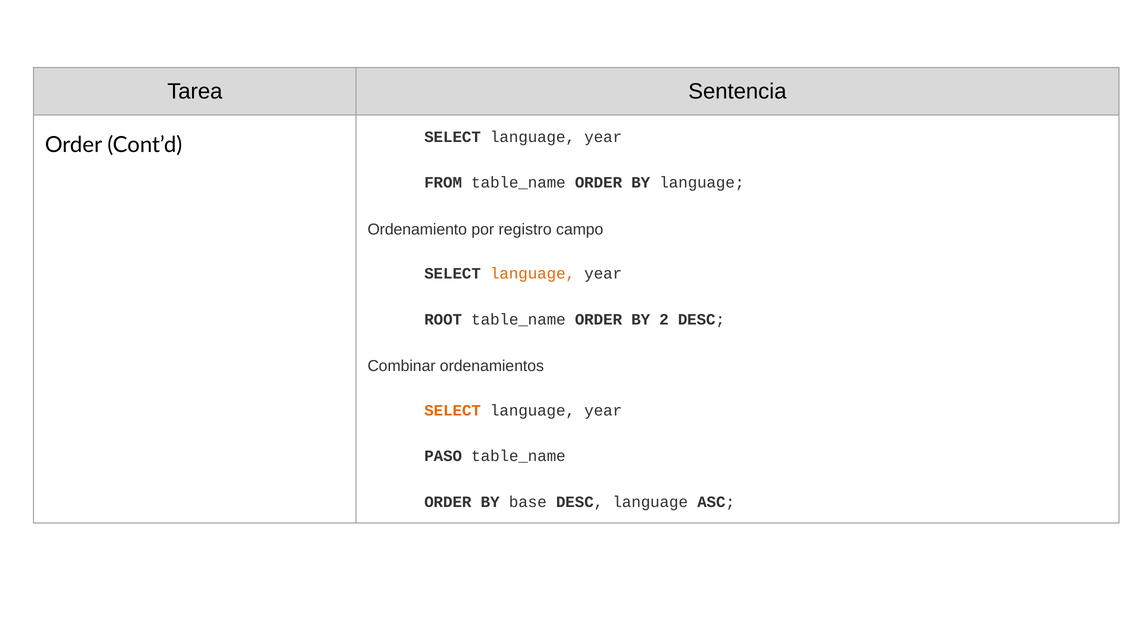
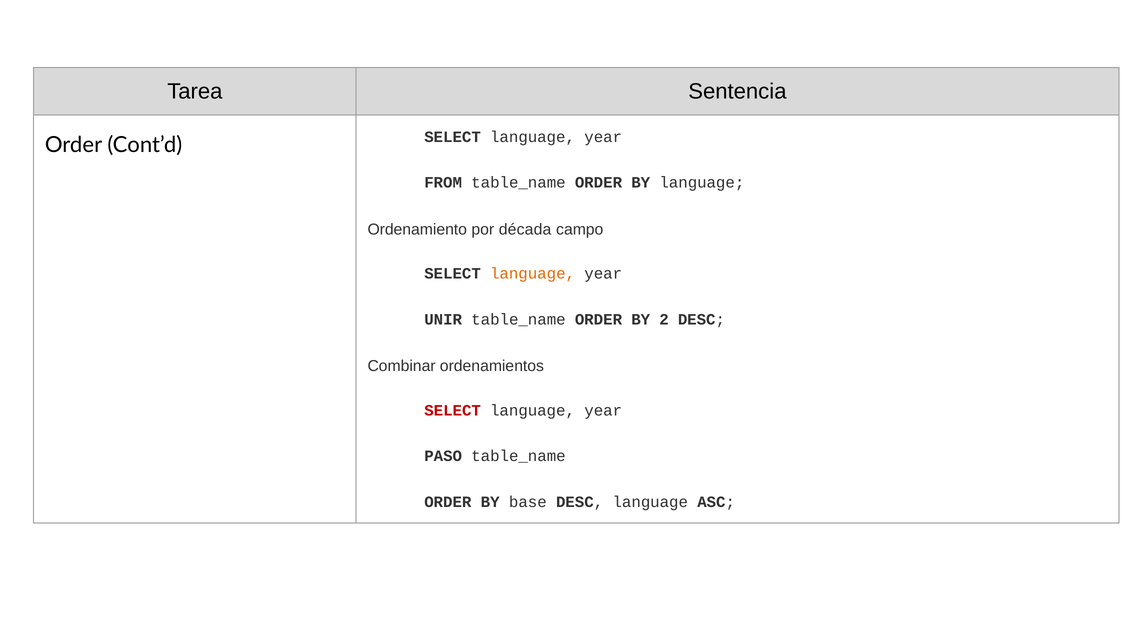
registro: registro -> década (525, 229)
ROOT: ROOT -> UNIR (443, 319)
SELECT colour: orange -> red (453, 411)
